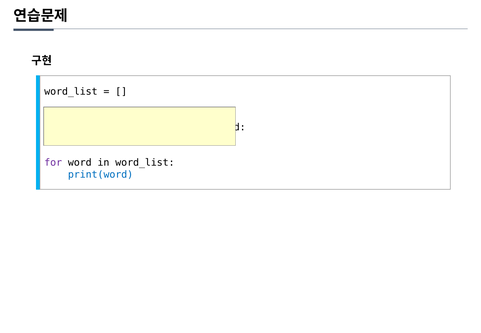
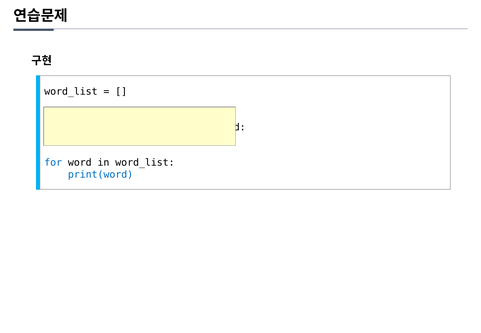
for colour: purple -> blue (53, 163)
